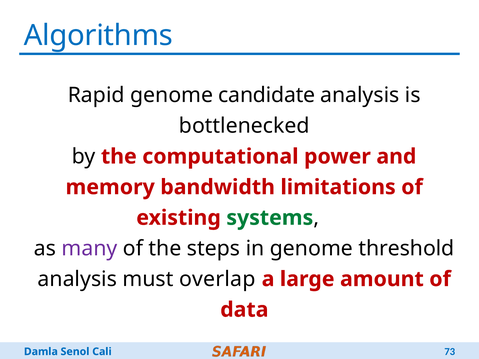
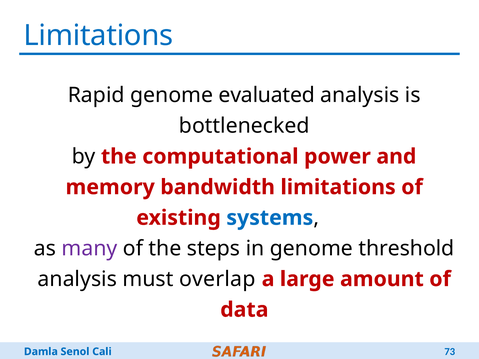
Algorithms: Algorithms -> Limitations (98, 35)
candidate: candidate -> evaluated (267, 95)
systems colour: green -> blue (270, 218)
